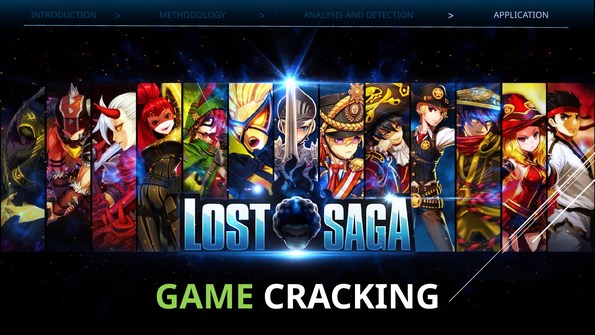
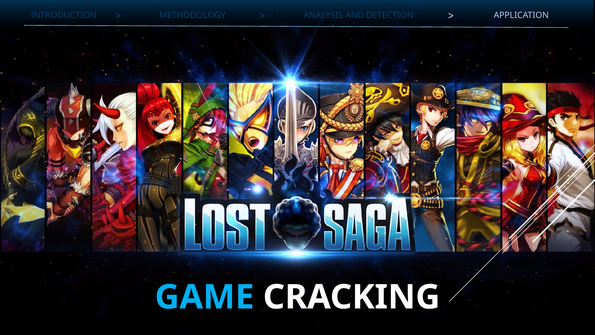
GAME colour: light green -> light blue (204, 297)
